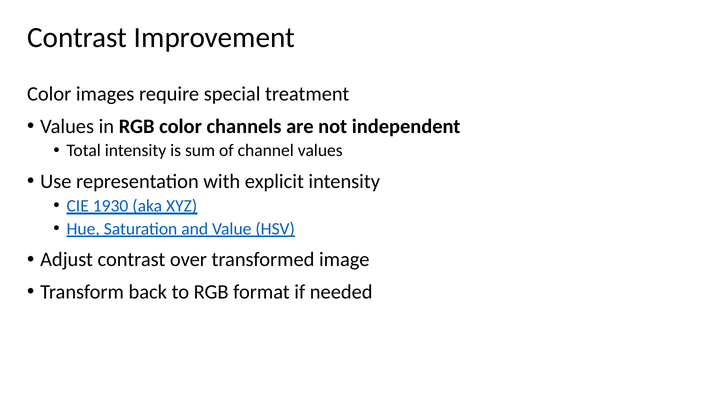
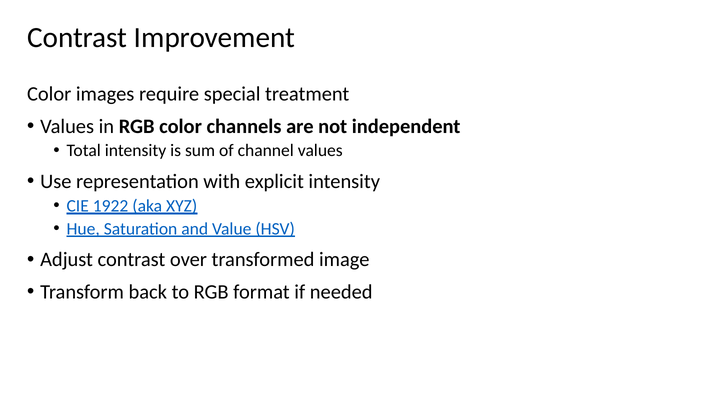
1930: 1930 -> 1922 (111, 206)
